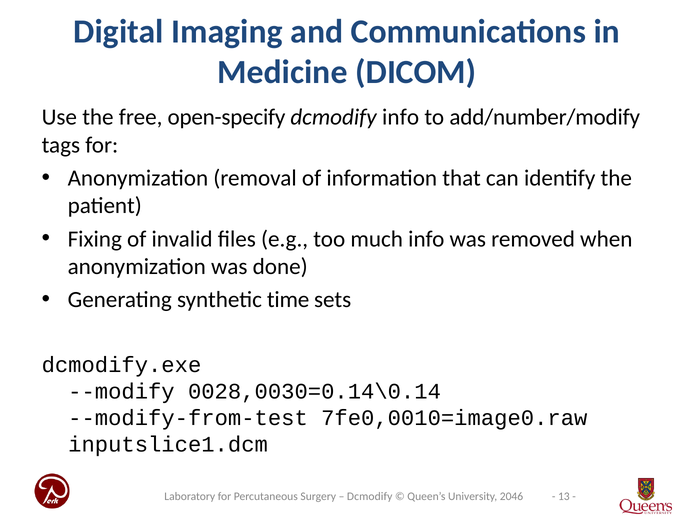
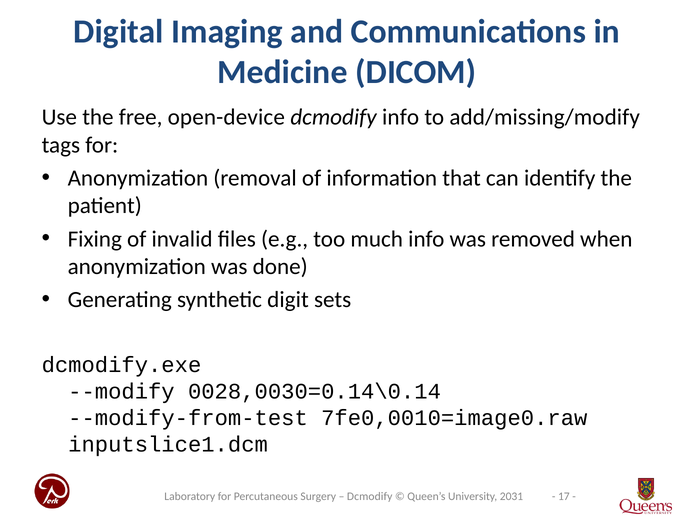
open-specify: open-specify -> open-device (226, 117)
add/number/modify: add/number/modify -> add/missing/modify (545, 117)
time: time -> digit (288, 300)
13: 13 -> 17 (564, 497)
2046: 2046 -> 2031 (511, 497)
